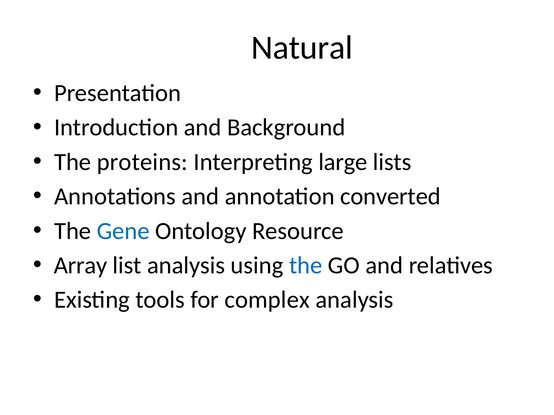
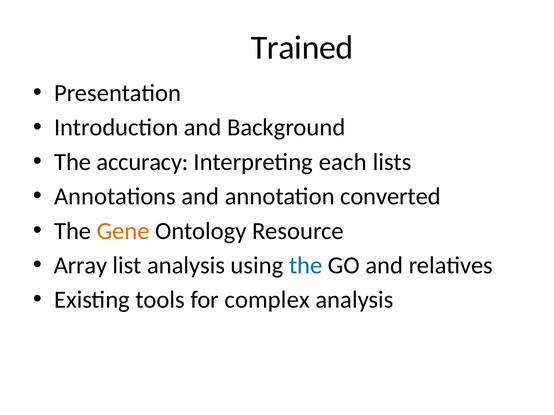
Natural: Natural -> Trained (302, 48)
proteins: proteins -> accuracy (143, 162)
large: large -> each (343, 162)
Gene colour: blue -> orange (123, 231)
